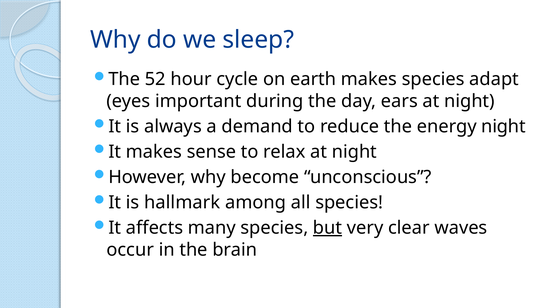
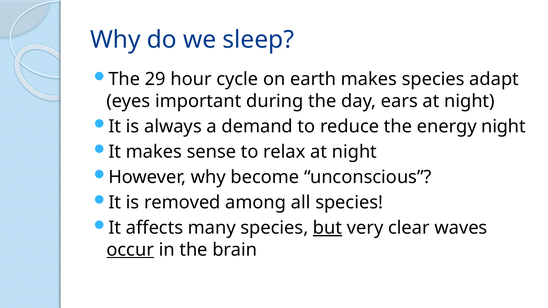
52: 52 -> 29 (155, 79)
hallmark: hallmark -> removed (182, 203)
occur underline: none -> present (130, 250)
